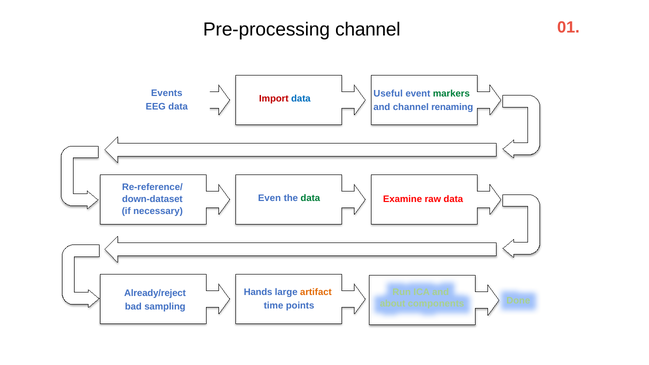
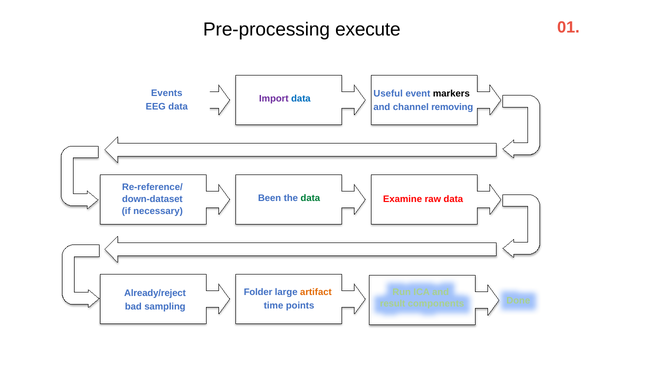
Pre-processing channel: channel -> execute (368, 29)
markers colour: green -> black (451, 94)
Import colour: red -> purple (274, 99)
renaming: renaming -> removing (452, 107)
Even: Even -> Been (270, 198)
Hands: Hands -> Folder (258, 292)
about: about -> result (393, 304)
